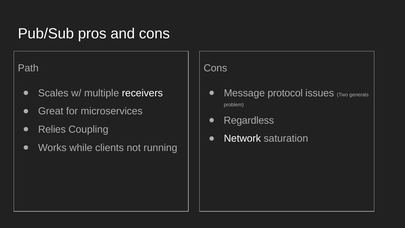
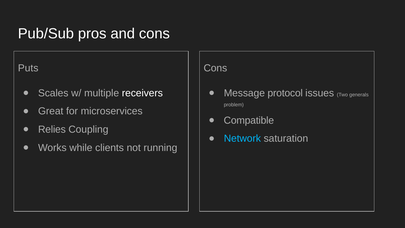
Path: Path -> Puts (28, 68)
Regardless: Regardless -> Compatible (249, 120)
Network colour: white -> light blue (242, 139)
